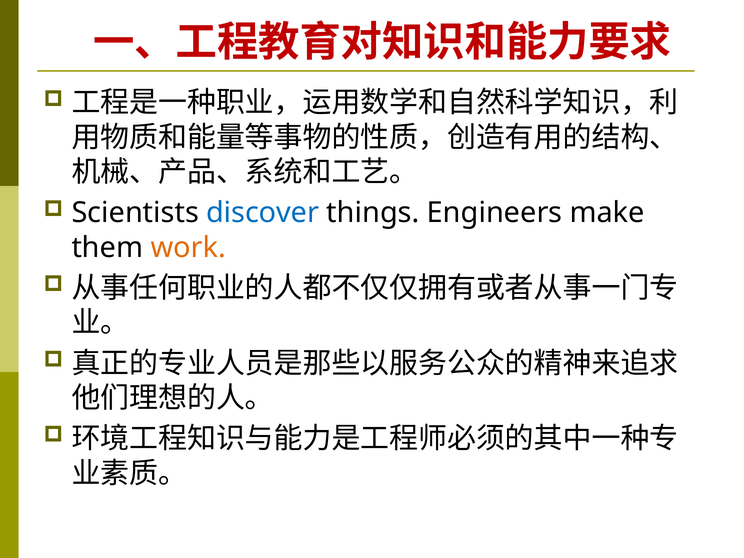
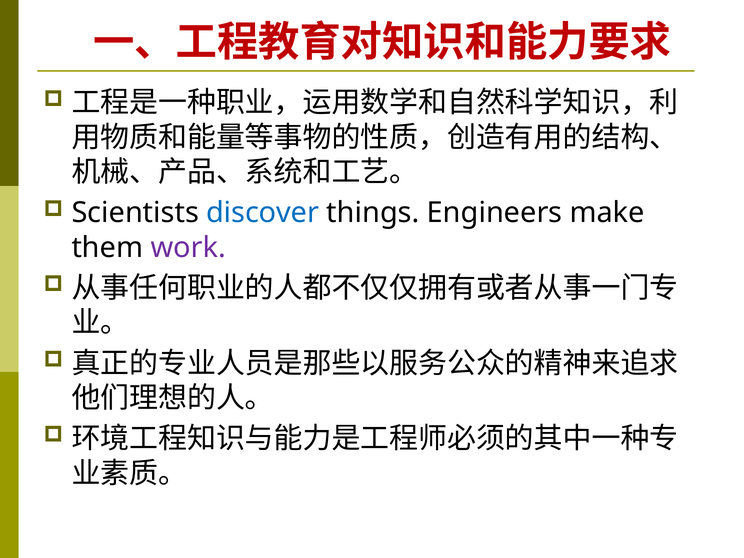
work colour: orange -> purple (188, 248)
